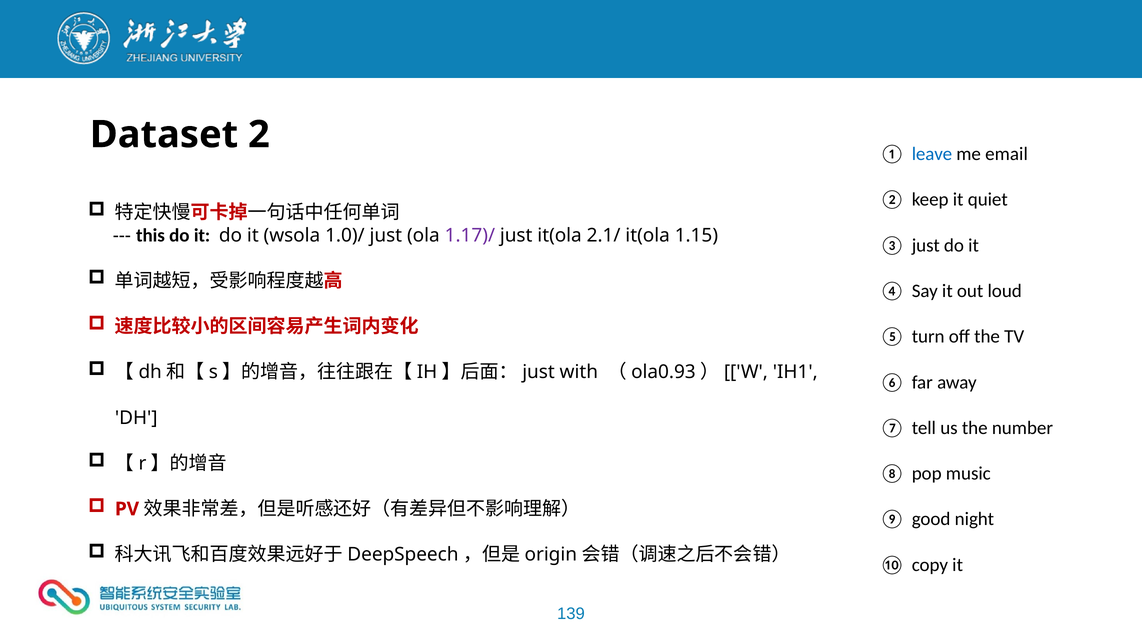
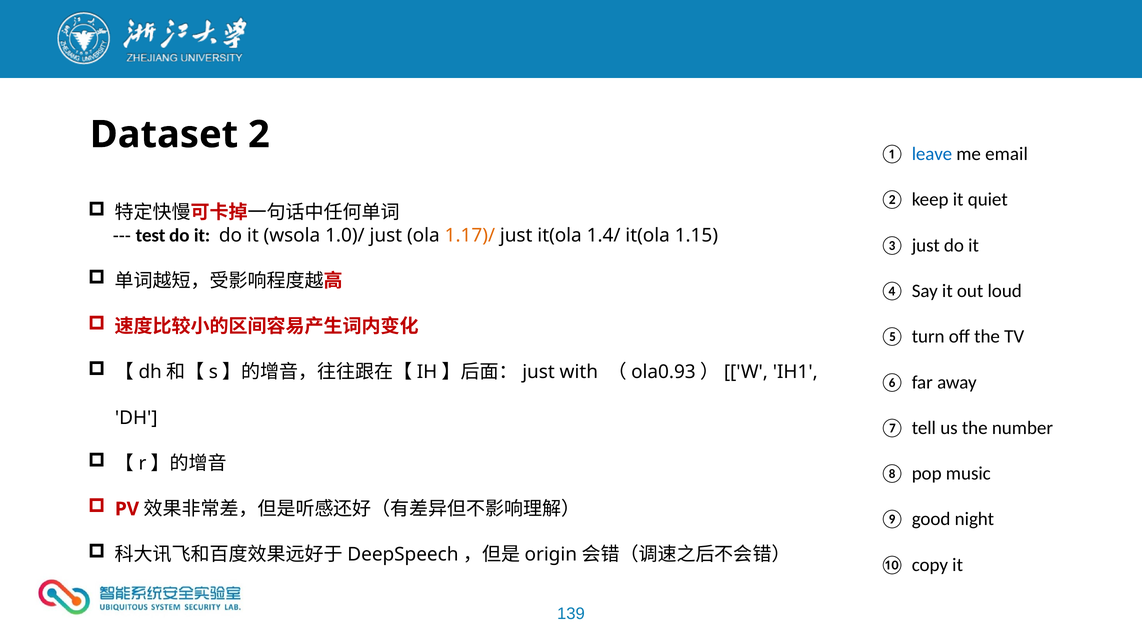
this: this -> test (151, 235)
1.17)/ colour: purple -> orange (470, 235)
2.1/: 2.1/ -> 1.4/ (604, 235)
